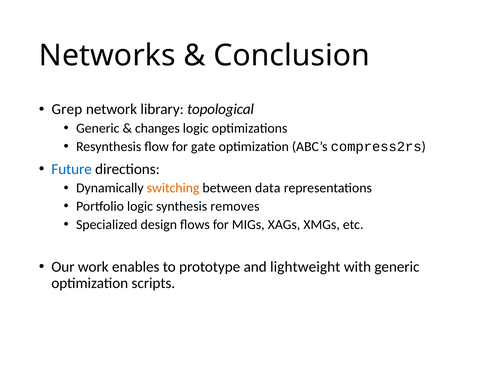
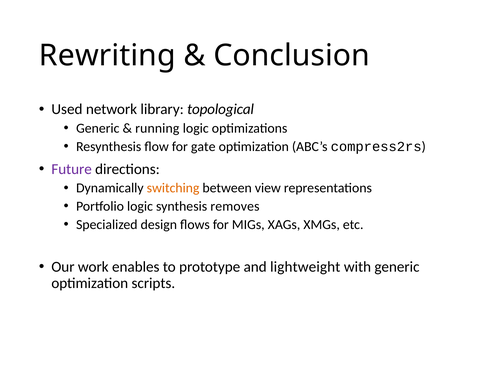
Networks: Networks -> Rewriting (107, 55)
Grep: Grep -> Used (67, 109)
changes: changes -> running (157, 128)
Future colour: blue -> purple (72, 169)
data: data -> view (268, 188)
